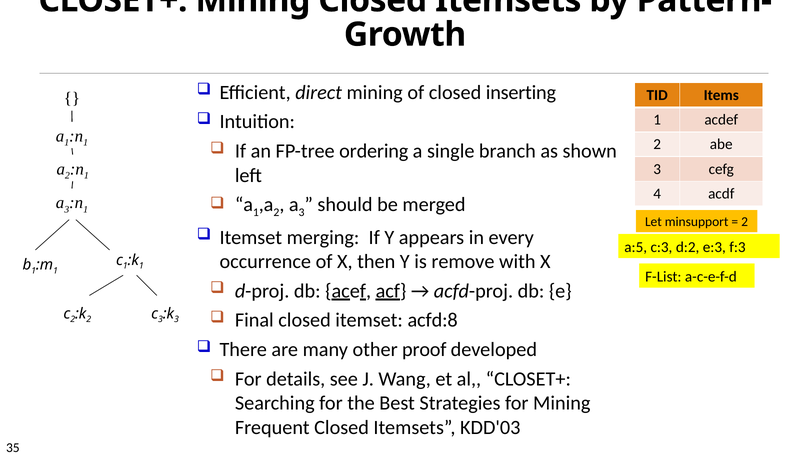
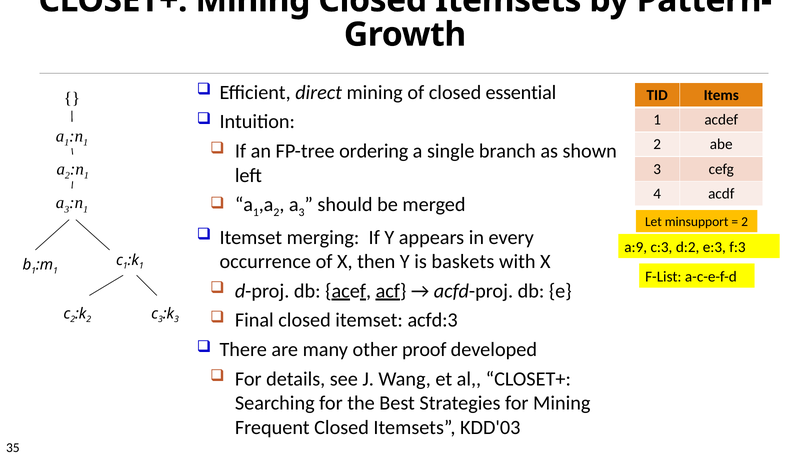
inserting: inserting -> essential (521, 93)
a:5: a:5 -> a:9 (636, 247)
remove: remove -> baskets (463, 262)
acfd:8: acfd:8 -> acfd:3 (433, 321)
